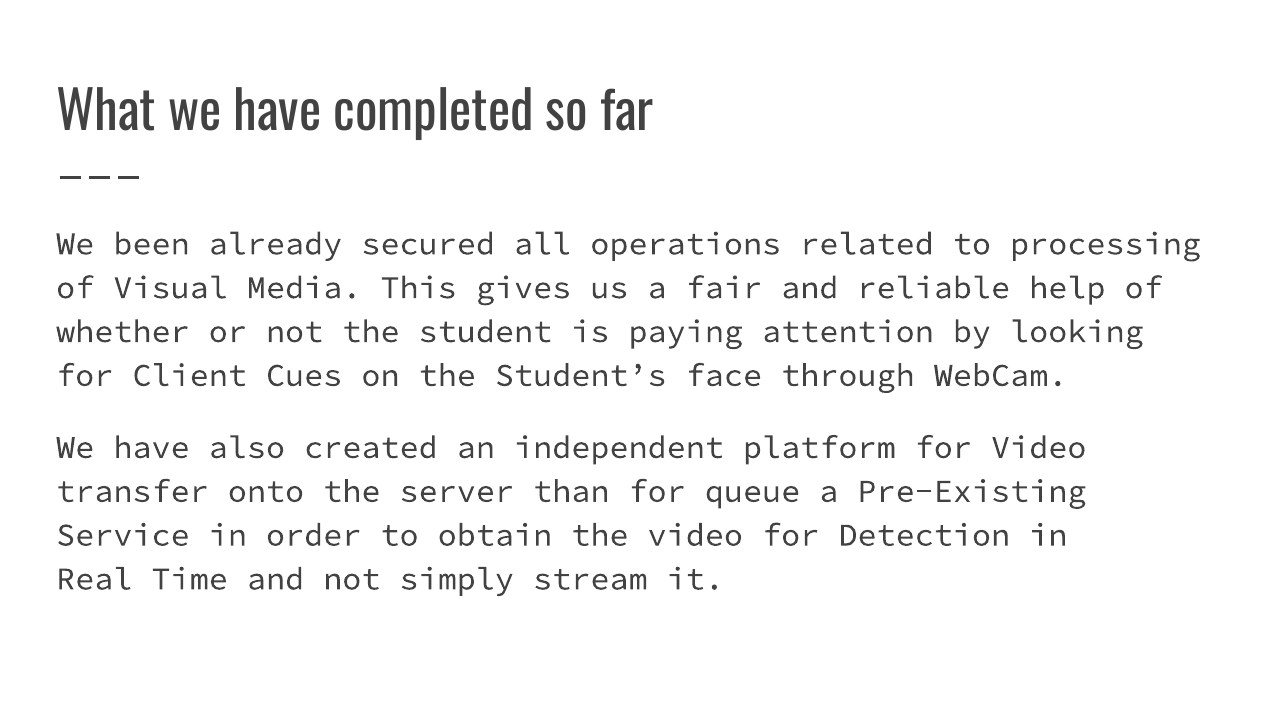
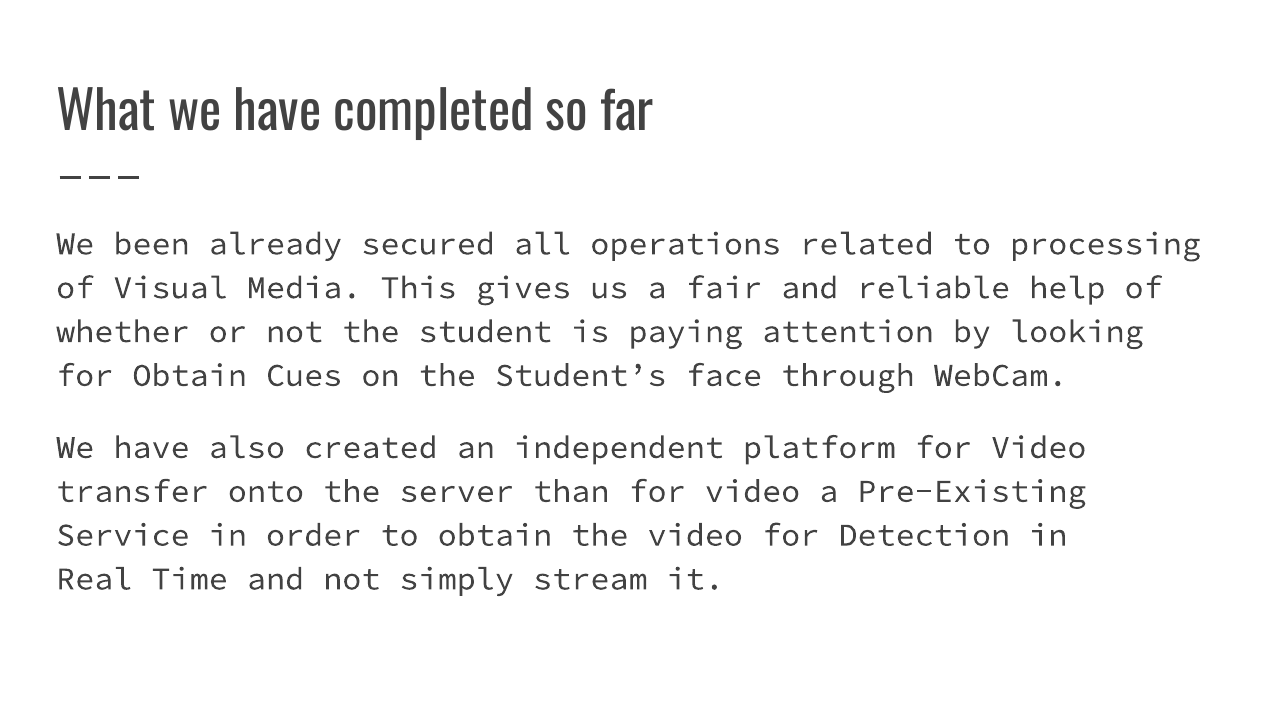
for Client: Client -> Obtain (190, 376)
than for queue: queue -> video (753, 492)
